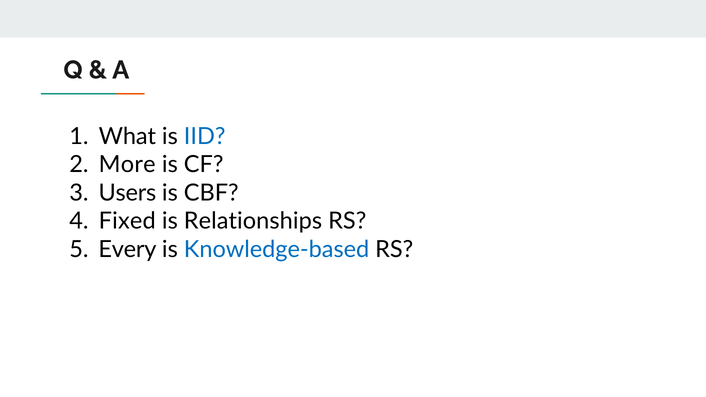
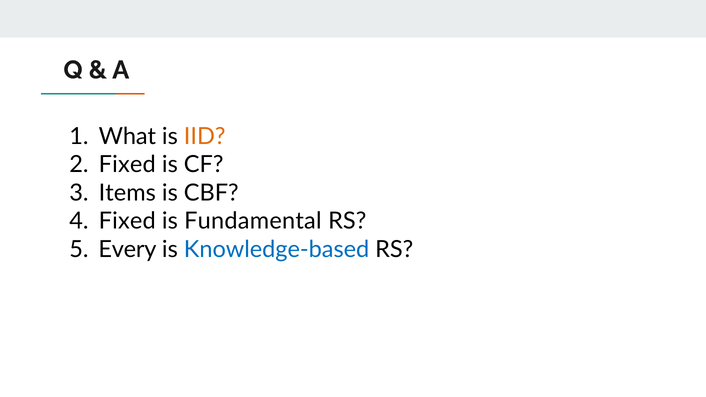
IID colour: blue -> orange (205, 137)
More: More -> Fixed (127, 165)
Users: Users -> Items (127, 193)
Relationships: Relationships -> Fundamental (253, 221)
